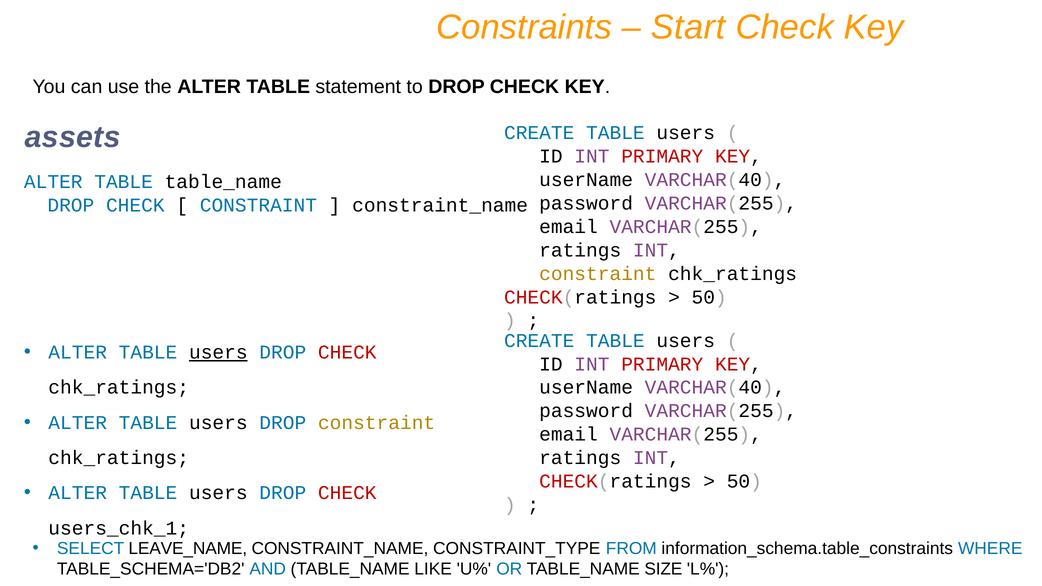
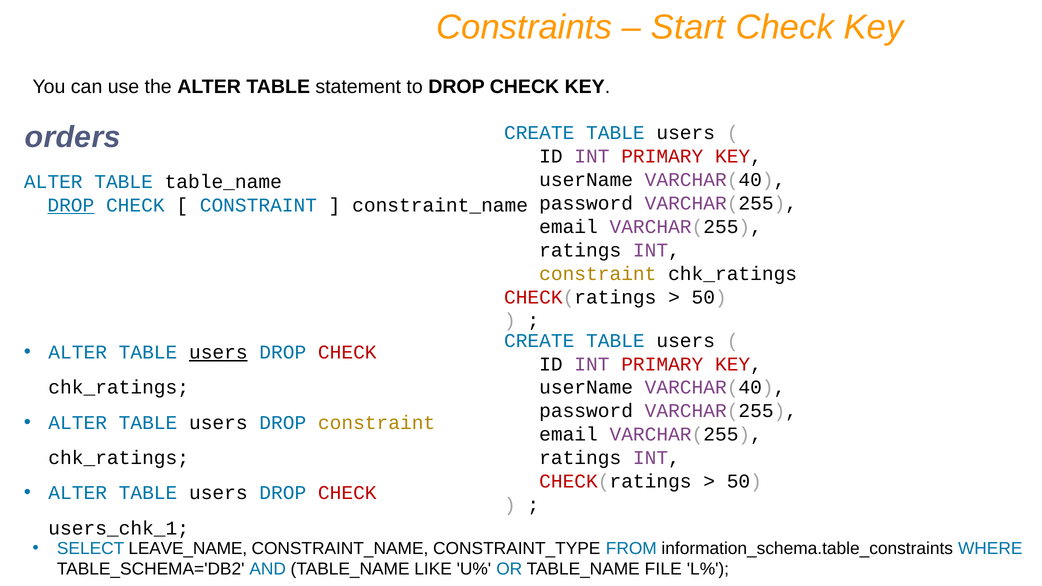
assets: assets -> orders (73, 137)
DROP underline: none -> present (71, 205)
SIZE: SIZE -> FILE (663, 569)
